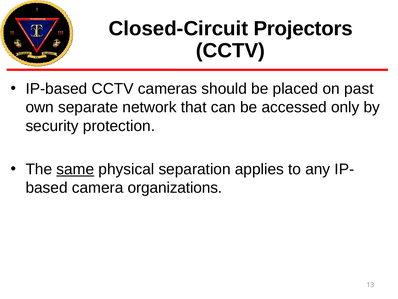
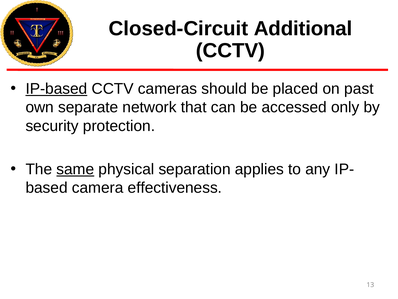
Projectors: Projectors -> Additional (303, 28)
IP-based underline: none -> present (56, 89)
organizations: organizations -> effectiveness (175, 187)
